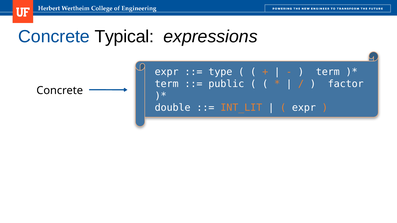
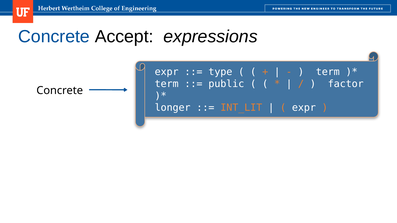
Typical: Typical -> Accept (124, 37)
double: double -> longer (173, 108)
